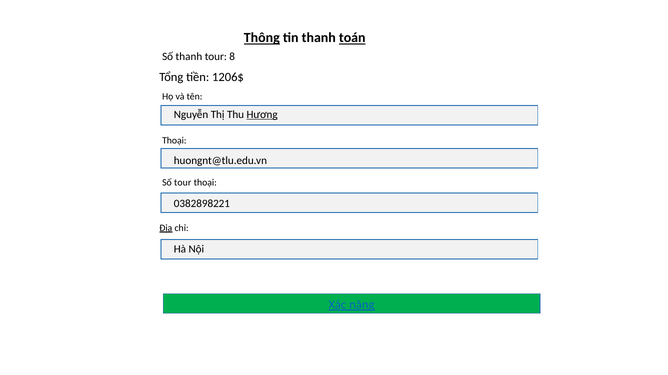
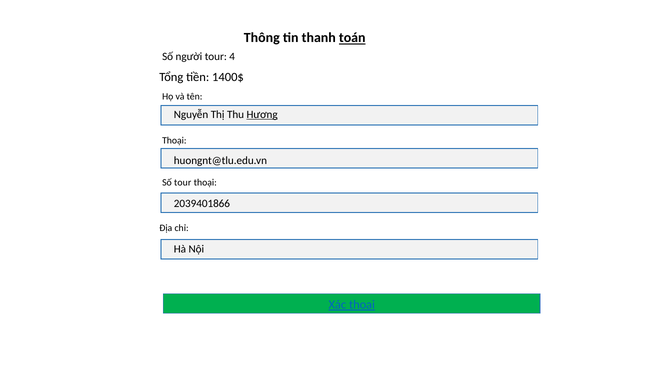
Thông underline: present -> none (262, 38)
Số thanh: thanh -> người (189, 57)
8: 8 -> 4 (232, 57)
1206$: 1206$ -> 1400$ (228, 77)
0382898221: 0382898221 -> 2039401866 (202, 204)
Địa underline: present -> none (166, 228)
Xác năng: năng -> thoại (362, 305)
